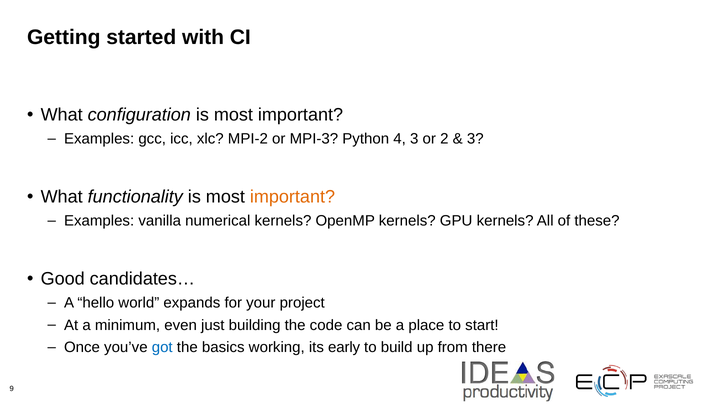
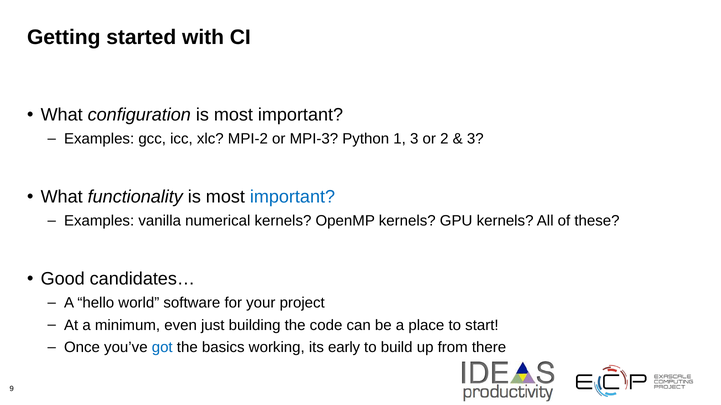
4: 4 -> 1 (400, 139)
important colour: orange -> blue (292, 197)
expands: expands -> software (192, 303)
